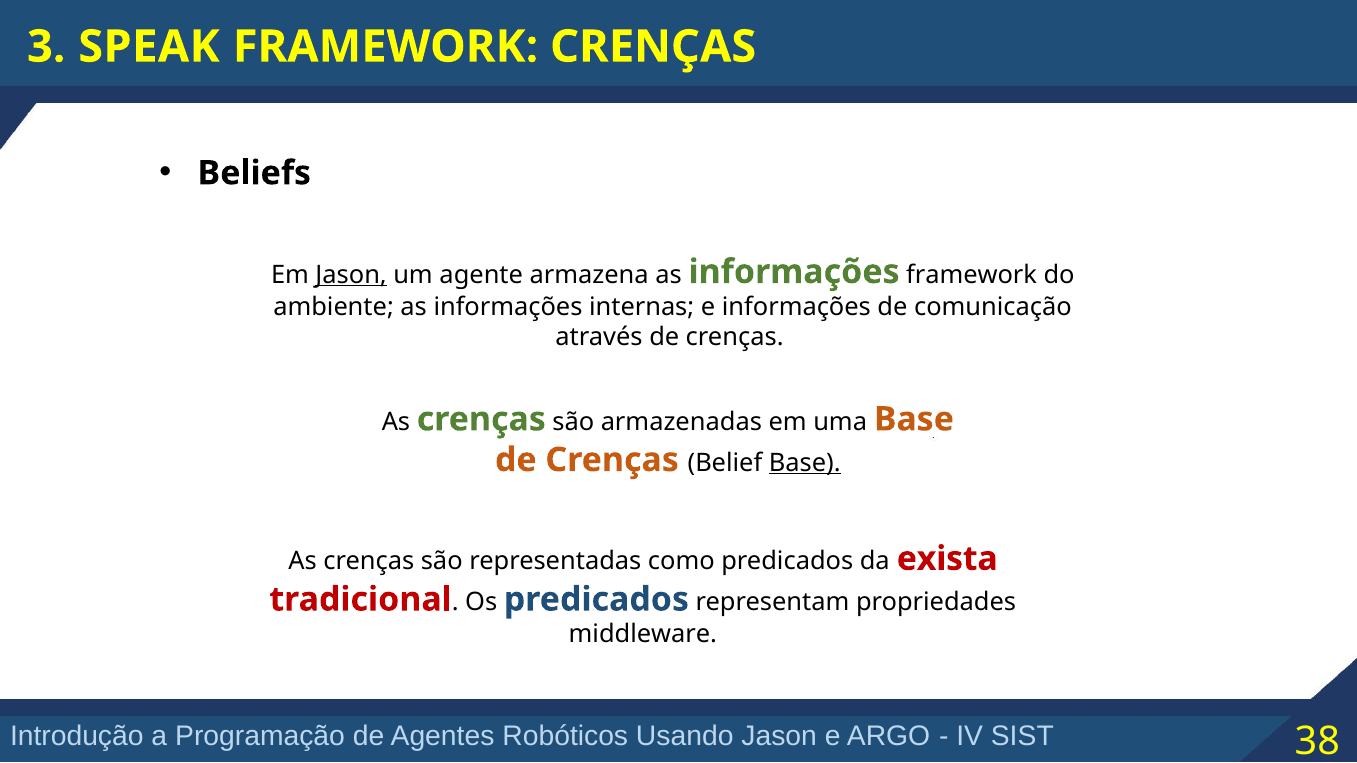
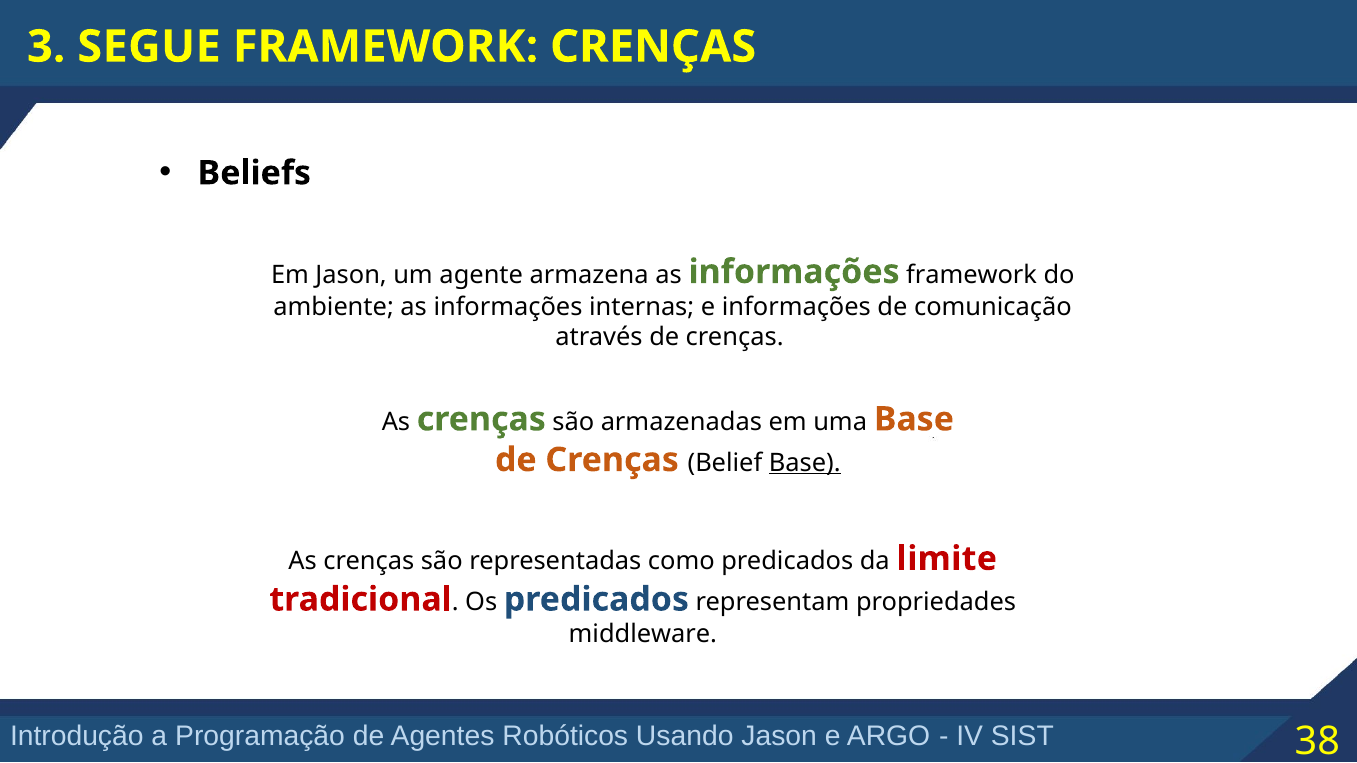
SPEAK: SPEAK -> SEGUE (149, 47)
Jason underline: present -> none (351, 275)
exista: exista -> limite (947, 559)
